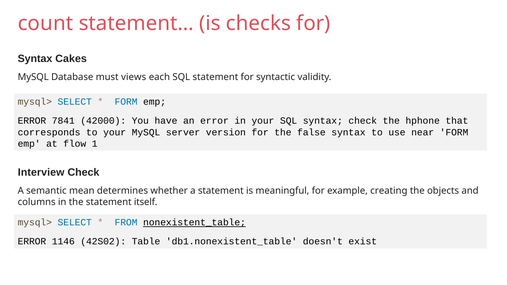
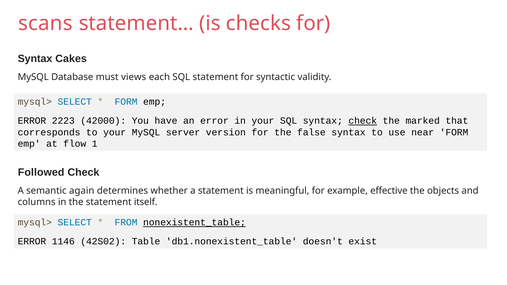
count: count -> scans (45, 24)
7841: 7841 -> 2223 (63, 121)
check underline: none -> present (363, 121)
hphone: hphone -> marked (423, 121)
Interview: Interview -> Followed (41, 173)
mean: mean -> again (82, 191)
creating: creating -> effective (389, 191)
